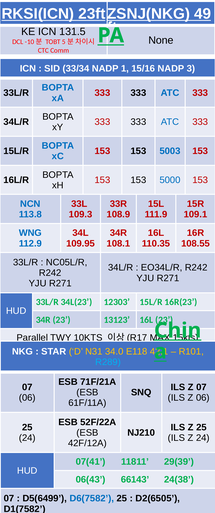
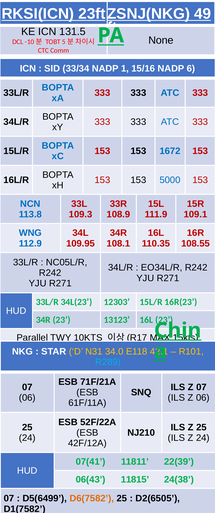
3: 3 -> 6 (191, 69)
5003: 5003 -> 1672 (170, 151)
29(39: 29(39 -> 22(39 (179, 463)
66143: 66143 -> 11815 (135, 481)
D6(7582 colour: blue -> orange (92, 500)
